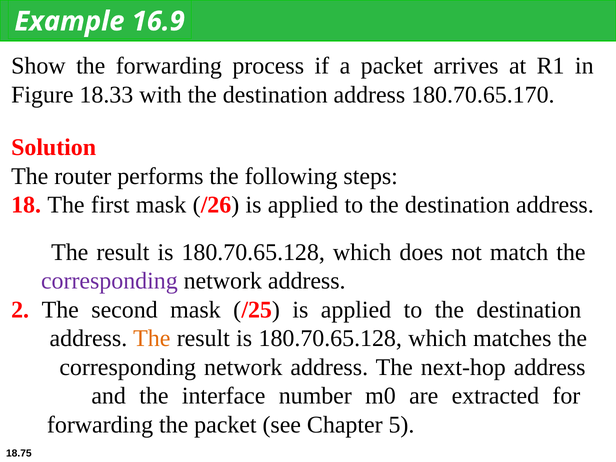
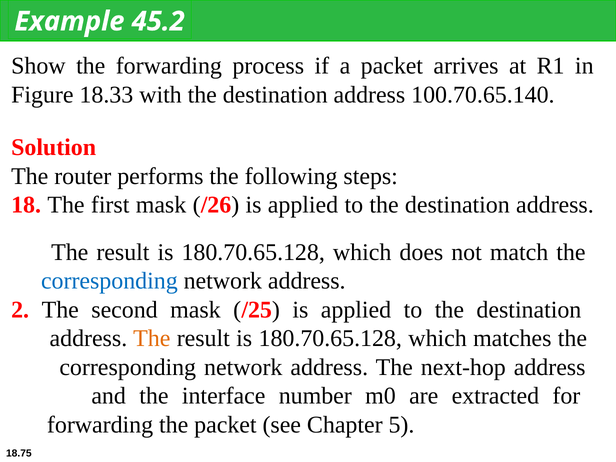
16.9: 16.9 -> 45.2 (158, 21)
180.70.65.170: 180.70.65.170 -> 100.70.65.140 (483, 95)
corresponding colour: purple -> blue (109, 281)
